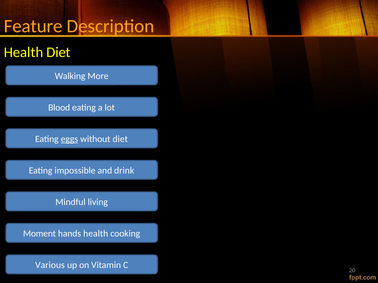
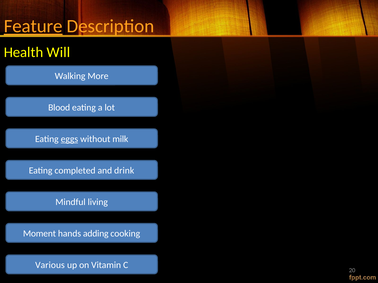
Feature underline: none -> present (33, 26)
Health Diet: Diet -> Will (58, 52)
without diet: diet -> milk (120, 139)
impossible: impossible -> completed (75, 171)
hands health: health -> adding (96, 234)
